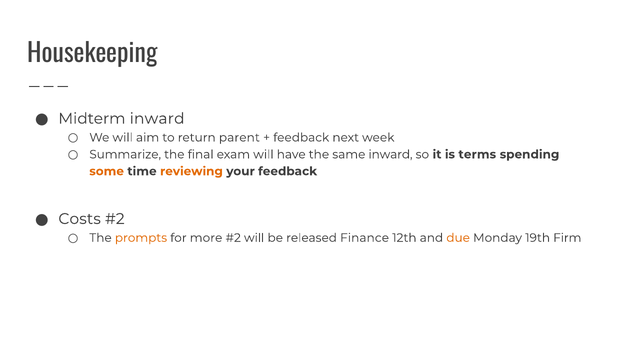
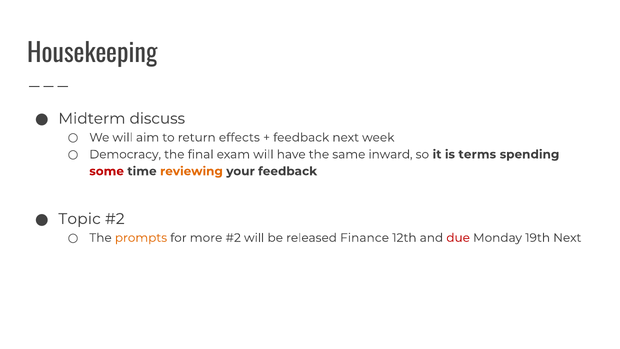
Midterm inward: inward -> discuss (157, 118)
parent: parent -> effects (239, 137)
Summarize: Summarize -> Democracy (125, 154)
some colour: orange -> red (107, 171)
Costs: Costs -> Topic (80, 219)
due colour: orange -> red (458, 238)
19th Firm: Firm -> Next (567, 238)
